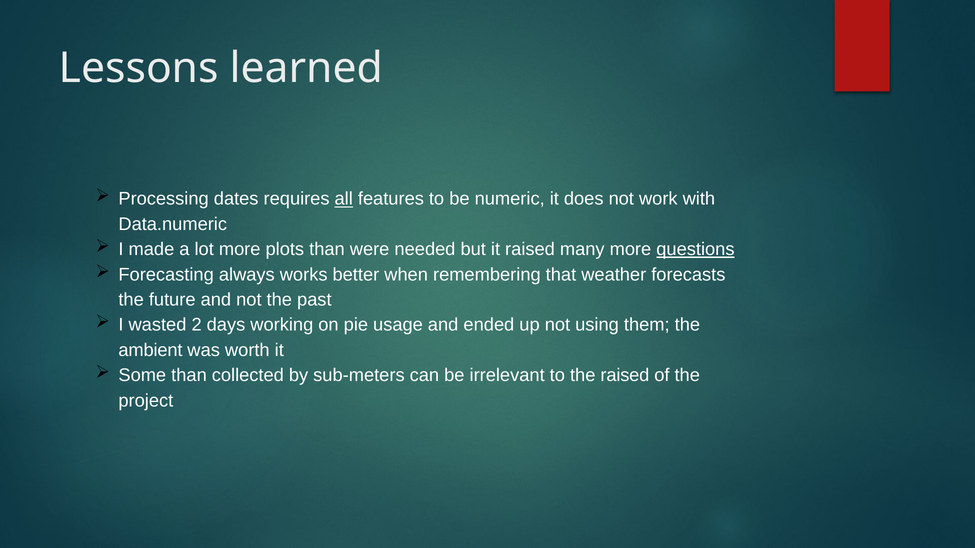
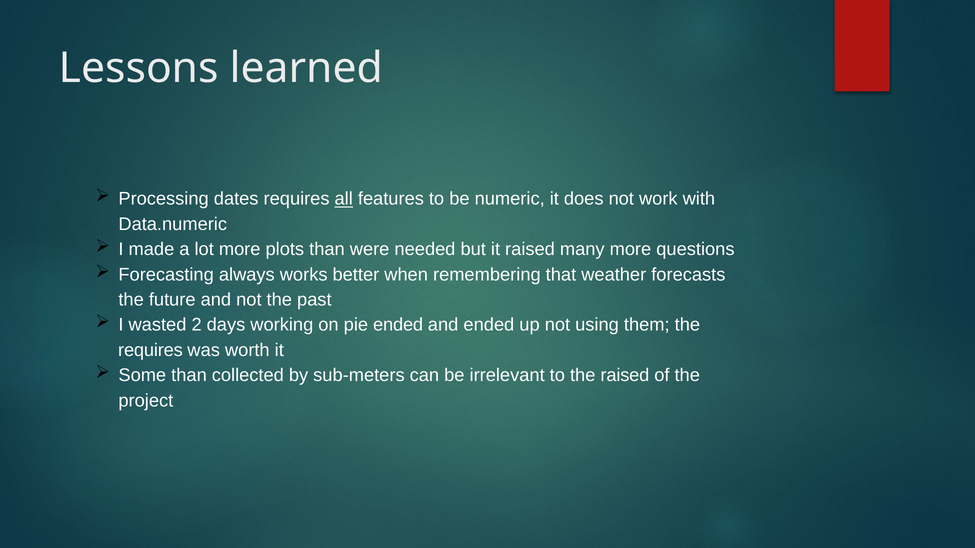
questions underline: present -> none (695, 250)
pie usage: usage -> ended (398, 325)
ambient: ambient -> requires (150, 350)
